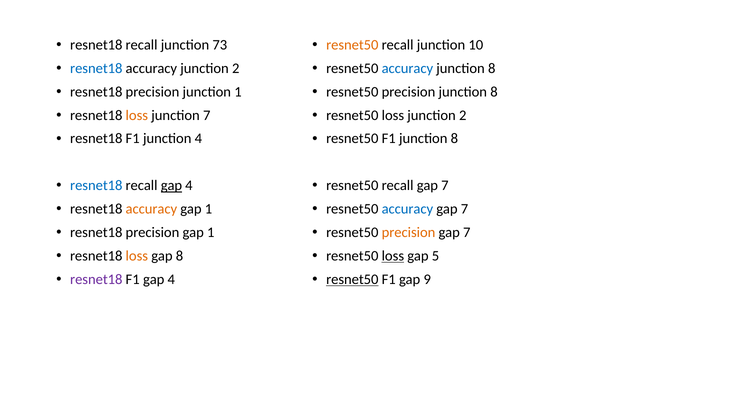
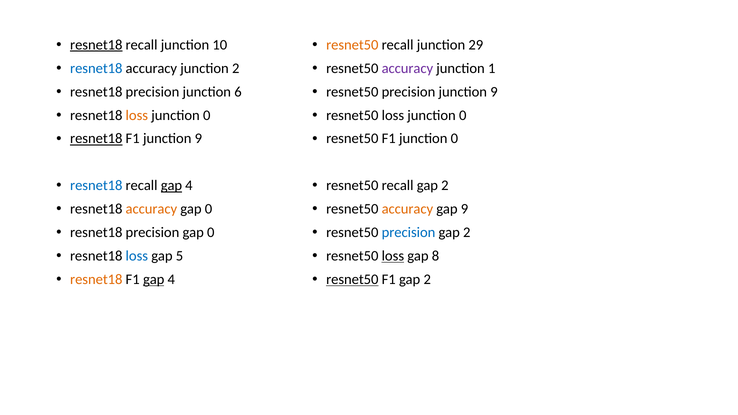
resnet18 underline: none -> present (96, 45)
73: 73 -> 10 (220, 45)
10: 10 -> 29 (476, 45)
accuracy colour: blue -> purple (407, 68)
8: 8 -> 1 (492, 68)
junction 1: 1 -> 6 (238, 92)
precision junction 8: 8 -> 9 (494, 92)
7: 7 -> 0 (207, 115)
resnet50 loss junction 2: 2 -> 0 (463, 115)
resnet18 underline: none -> present (96, 139)
F1 junction 4: 4 -> 9 (198, 139)
F1 junction 8: 8 -> 0 (454, 139)
recall gap 7: 7 -> 2 (445, 186)
1: 1 -> 0 (209, 209)
accuracy colour: blue -> orange (407, 209)
7: 7 -> 9 (465, 209)
precision gap 1: 1 -> 0 (211, 233)
precision colour: orange -> blue (409, 233)
7: 7 -> 2 (467, 233)
loss colour: orange -> blue (137, 256)
gap 8: 8 -> 5 (180, 256)
5: 5 -> 8 (436, 256)
resnet18 colour: purple -> orange (96, 280)
gap underline: none -> present (154, 280)
F1 gap 9: 9 -> 2 (427, 280)
